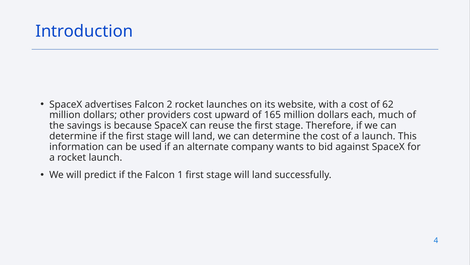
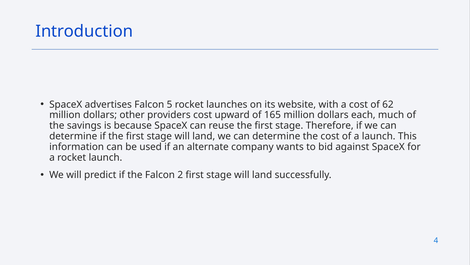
2: 2 -> 5 (170, 104)
1: 1 -> 2 (180, 174)
